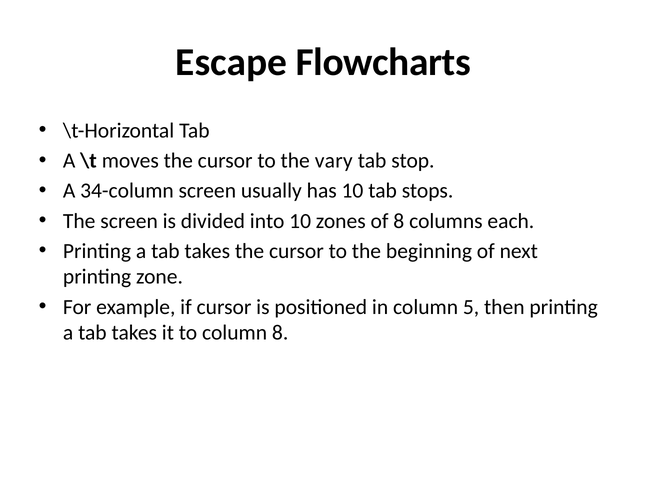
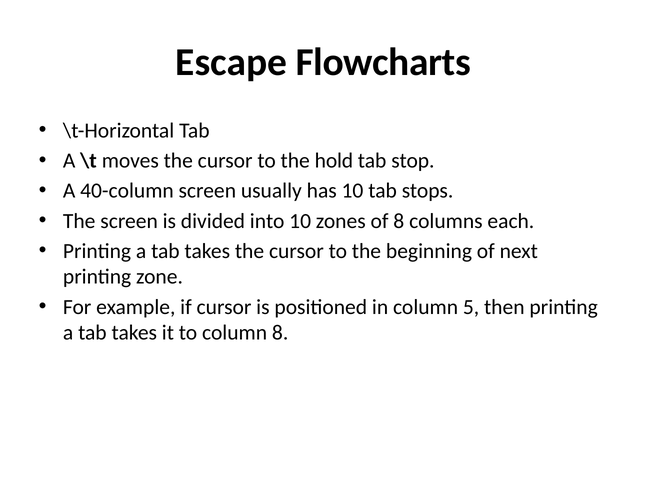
vary: vary -> hold (334, 161)
34-column: 34-column -> 40-column (127, 191)
